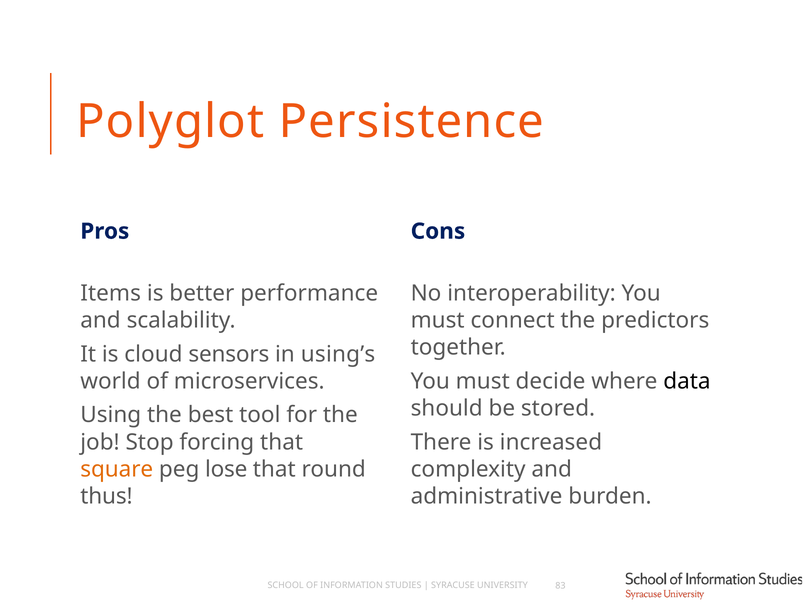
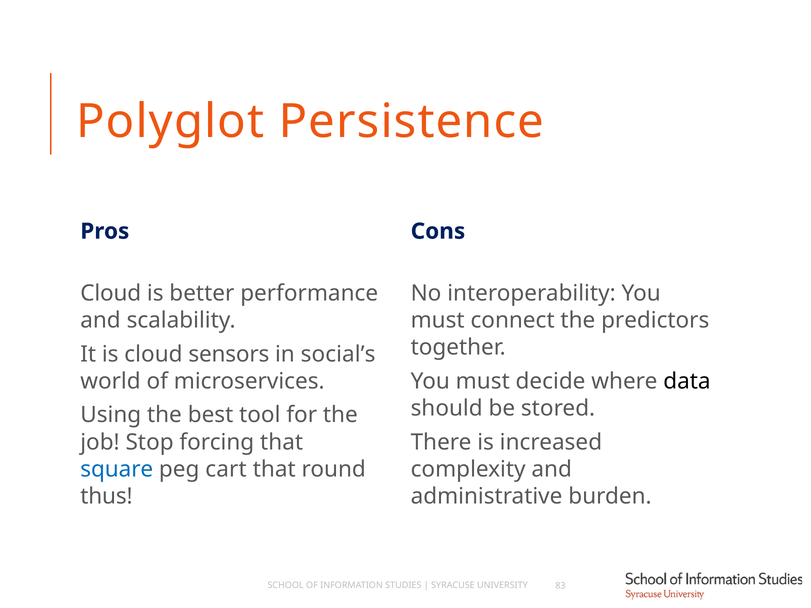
Items: Items -> Cloud (111, 293)
using’s: using’s -> social’s (338, 354)
square colour: orange -> blue (117, 469)
lose: lose -> cart (226, 469)
